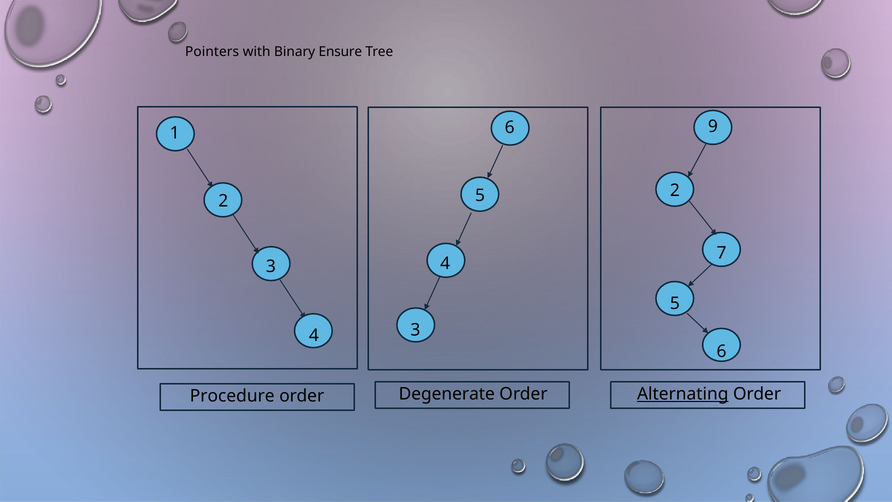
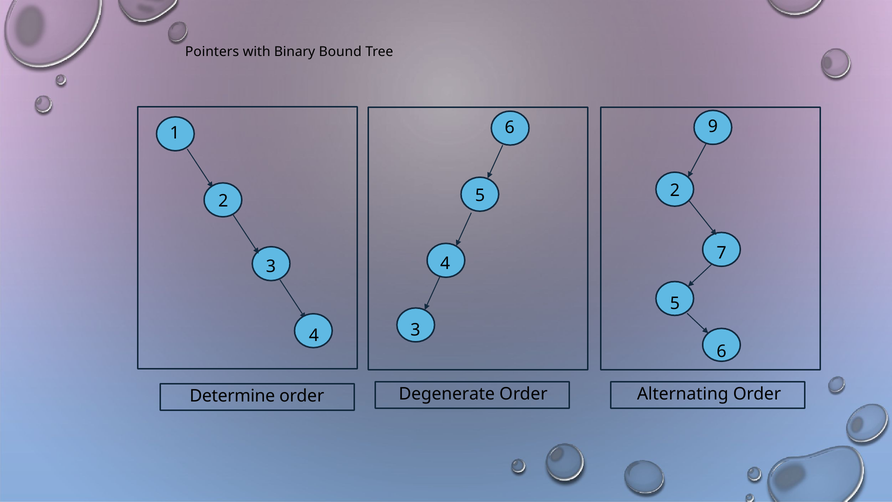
Ensure: Ensure -> Bound (340, 52)
Alternating underline: present -> none (683, 394)
Procedure: Procedure -> Determine (232, 396)
